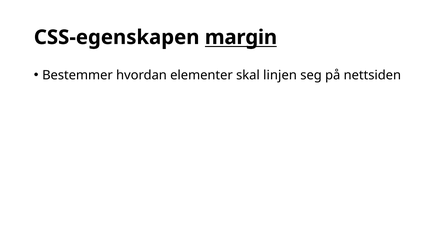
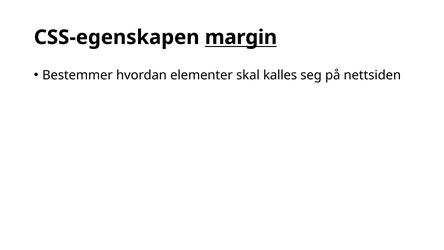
linjen: linjen -> kalles (280, 75)
